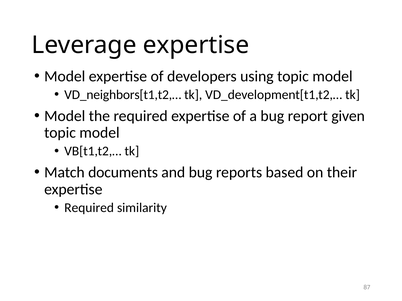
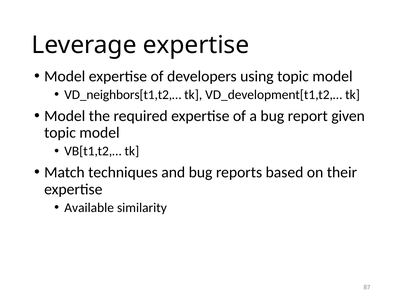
documents: documents -> techniques (123, 173)
Required: Required -> Available (89, 208)
